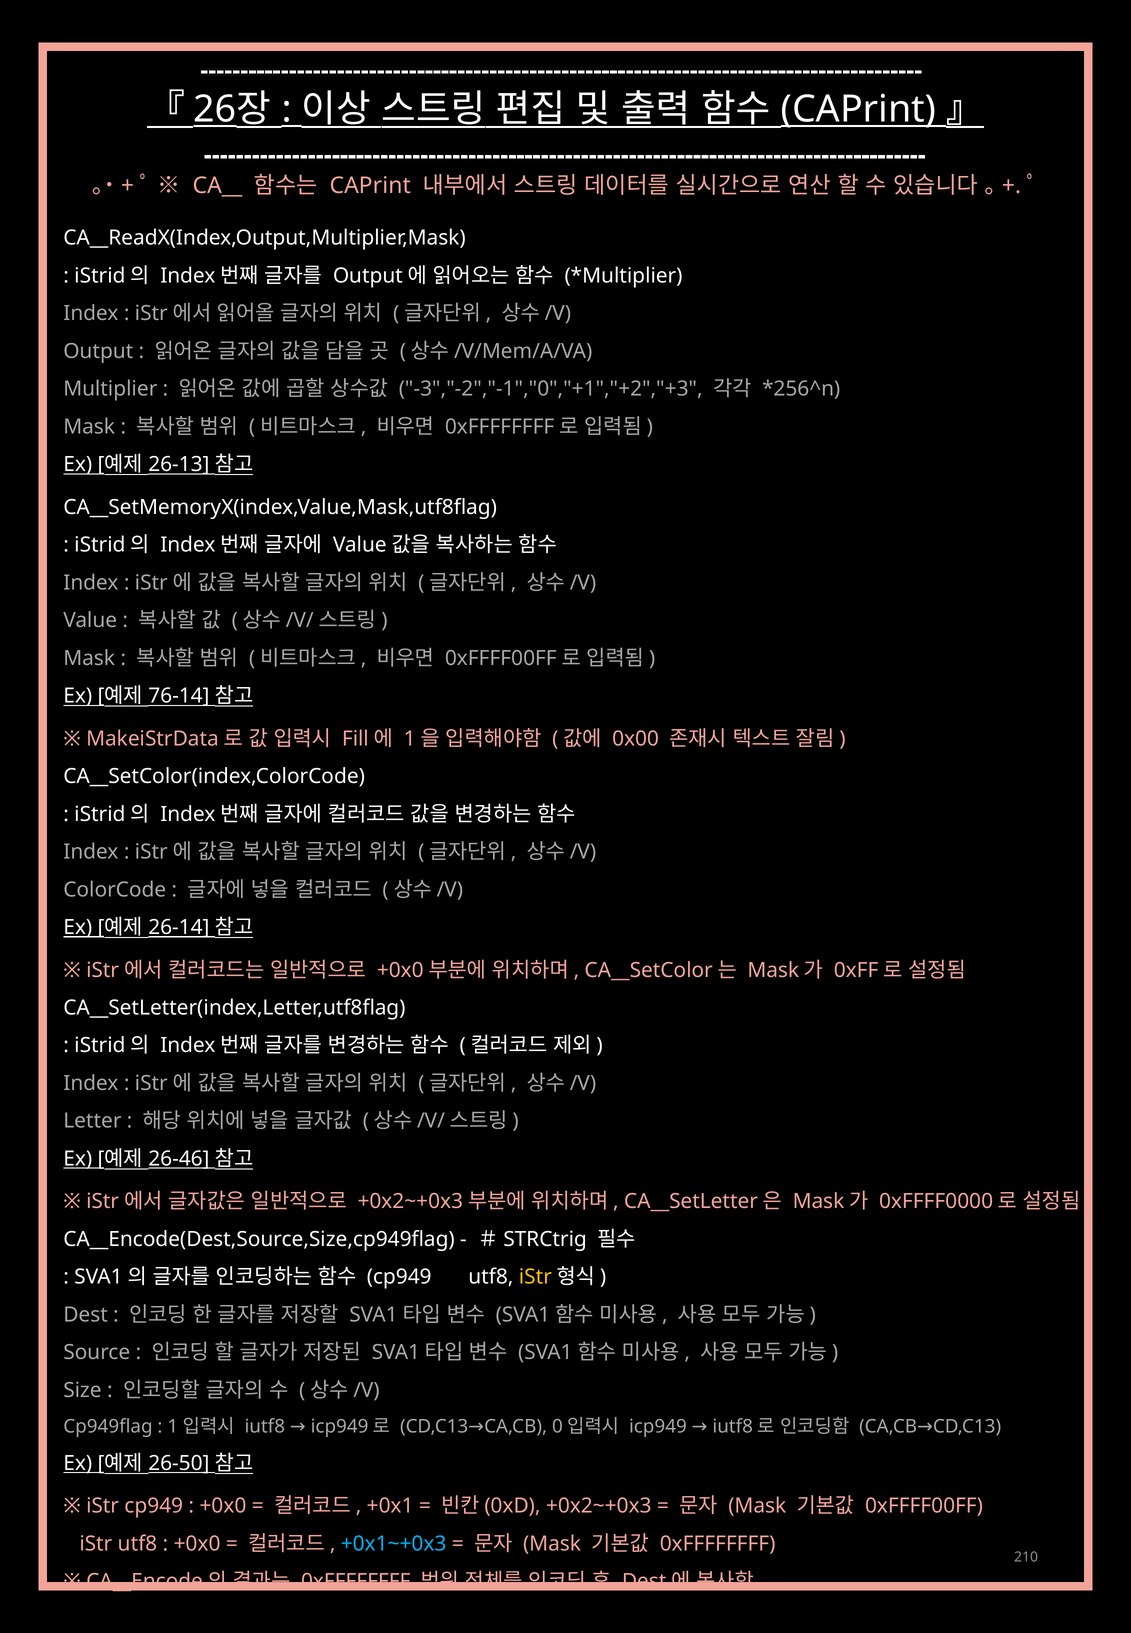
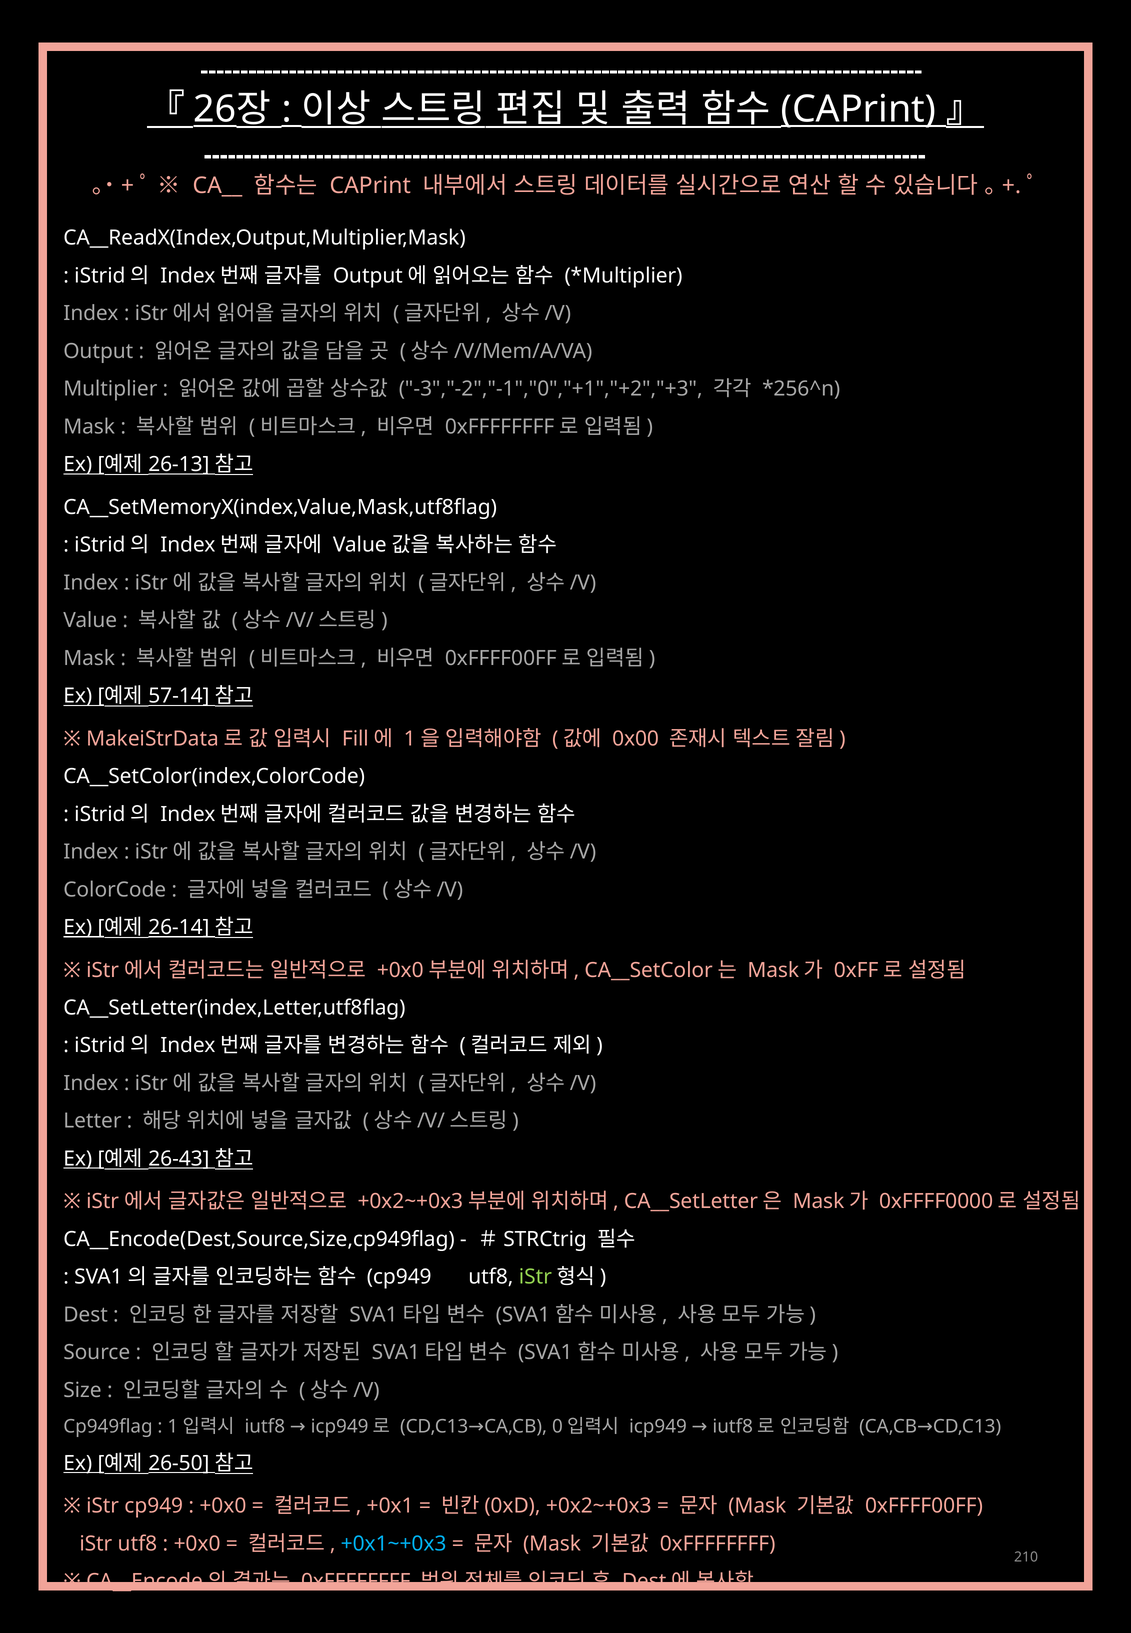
76-14: 76-14 -> 57-14 (179, 696)
26-46: 26-46 -> 26-43 (179, 1159)
iStr colour: yellow -> light green (535, 1278)
